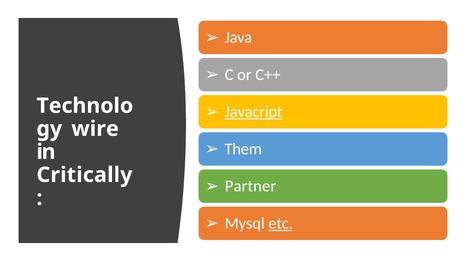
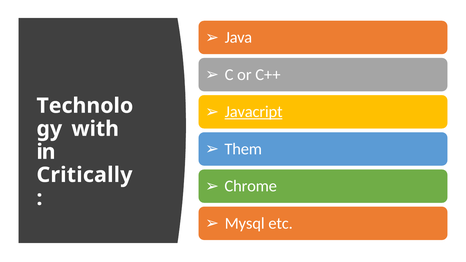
wire: wire -> with (95, 129)
Partner: Partner -> Chrome (251, 186)
etc underline: present -> none (281, 224)
